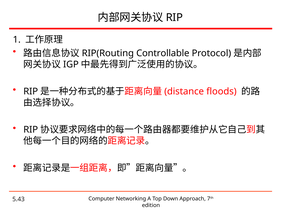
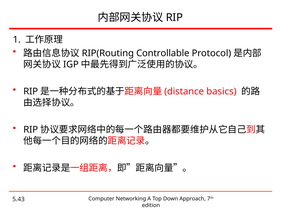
floods: floods -> basics (221, 92)
